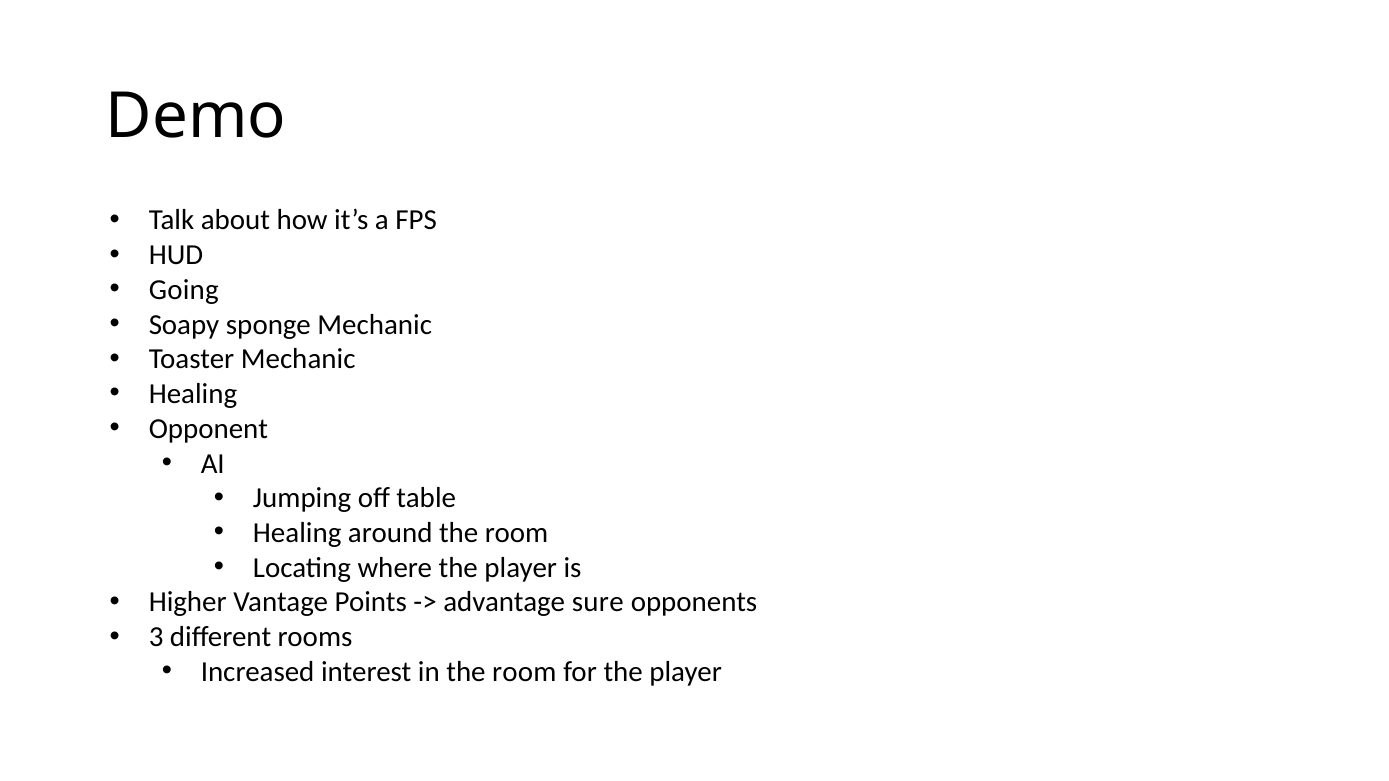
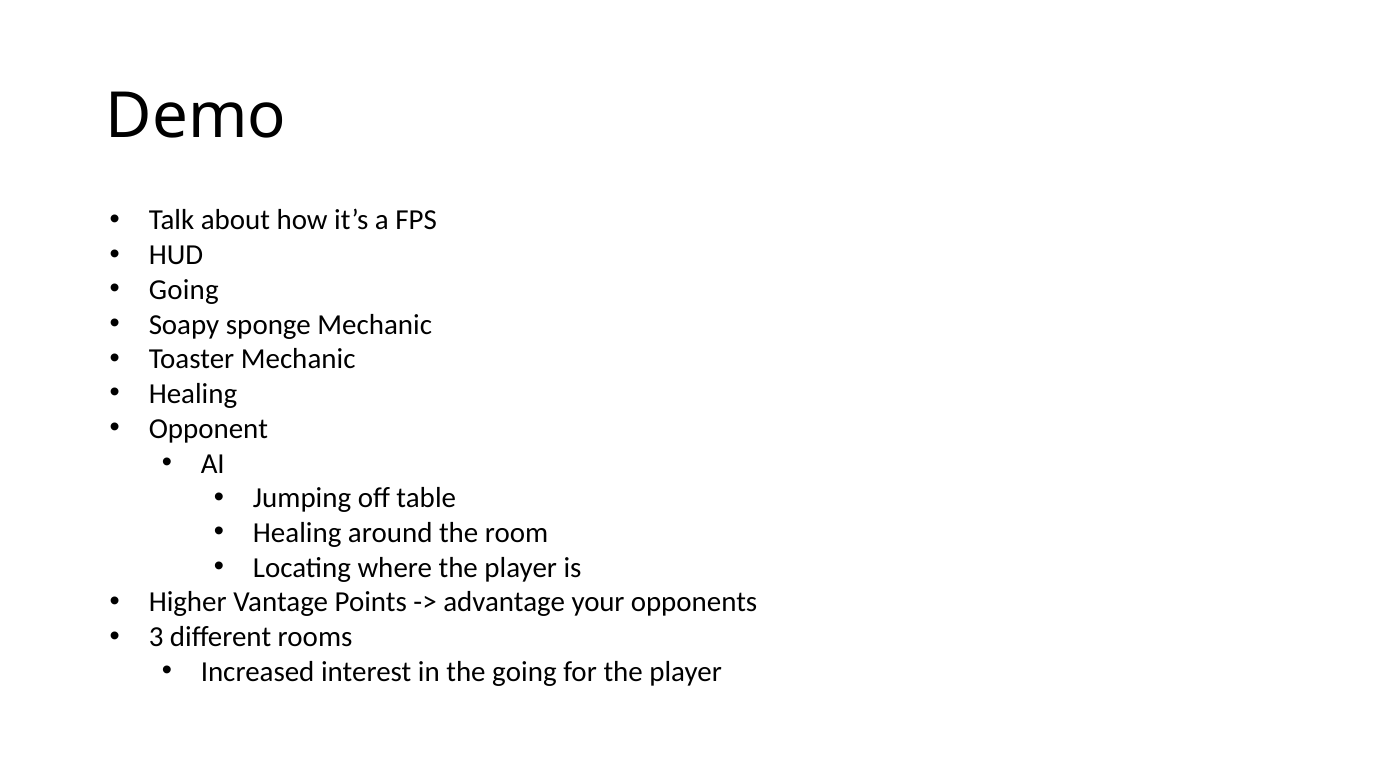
sure: sure -> your (598, 603)
in the room: room -> going (524, 672)
